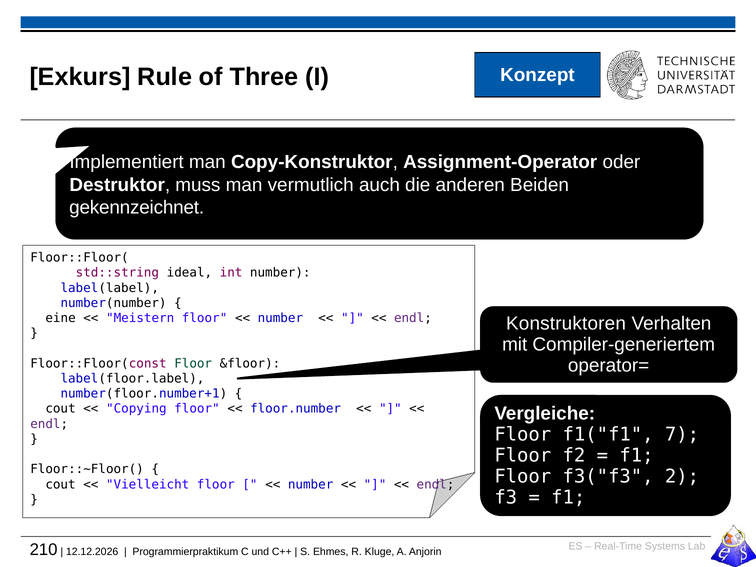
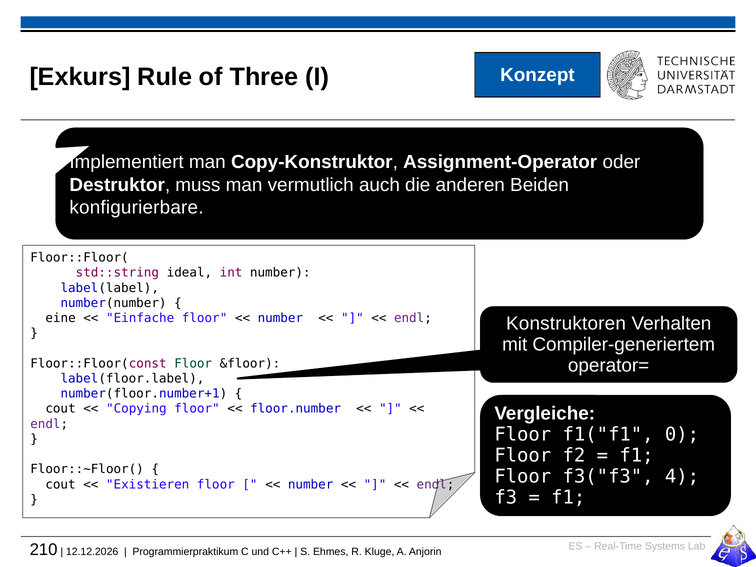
gekennzeichnet: gekennzeichnet -> konfigurierbare (136, 208)
Meistern: Meistern -> Einfache (140, 318)
7: 7 -> 0 (682, 434)
2: 2 -> 4 (682, 477)
Vielleicht: Vielleicht -> Existieren (148, 484)
